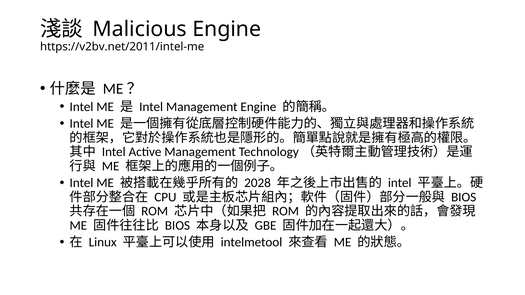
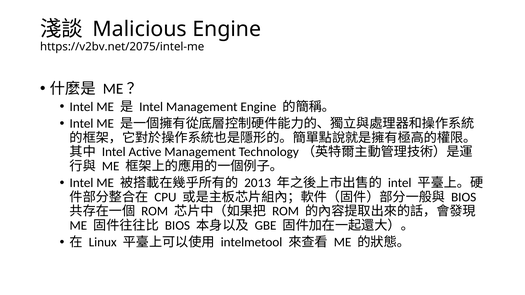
https://v2bv.net/2011/intel-me: https://v2bv.net/2011/intel-me -> https://v2bv.net/2075/intel-me (122, 47)
2028: 2028 -> 2013 (258, 183)
